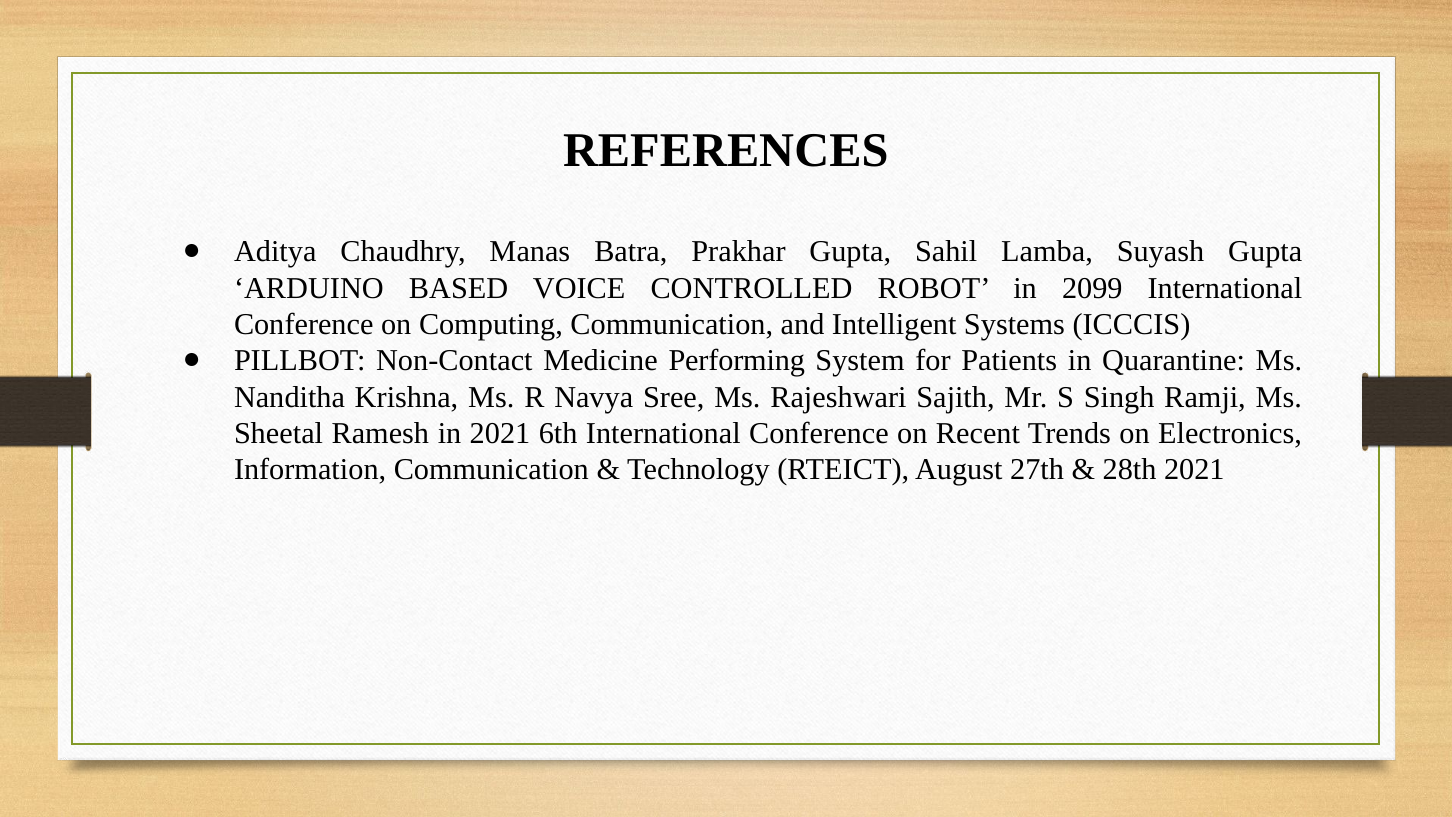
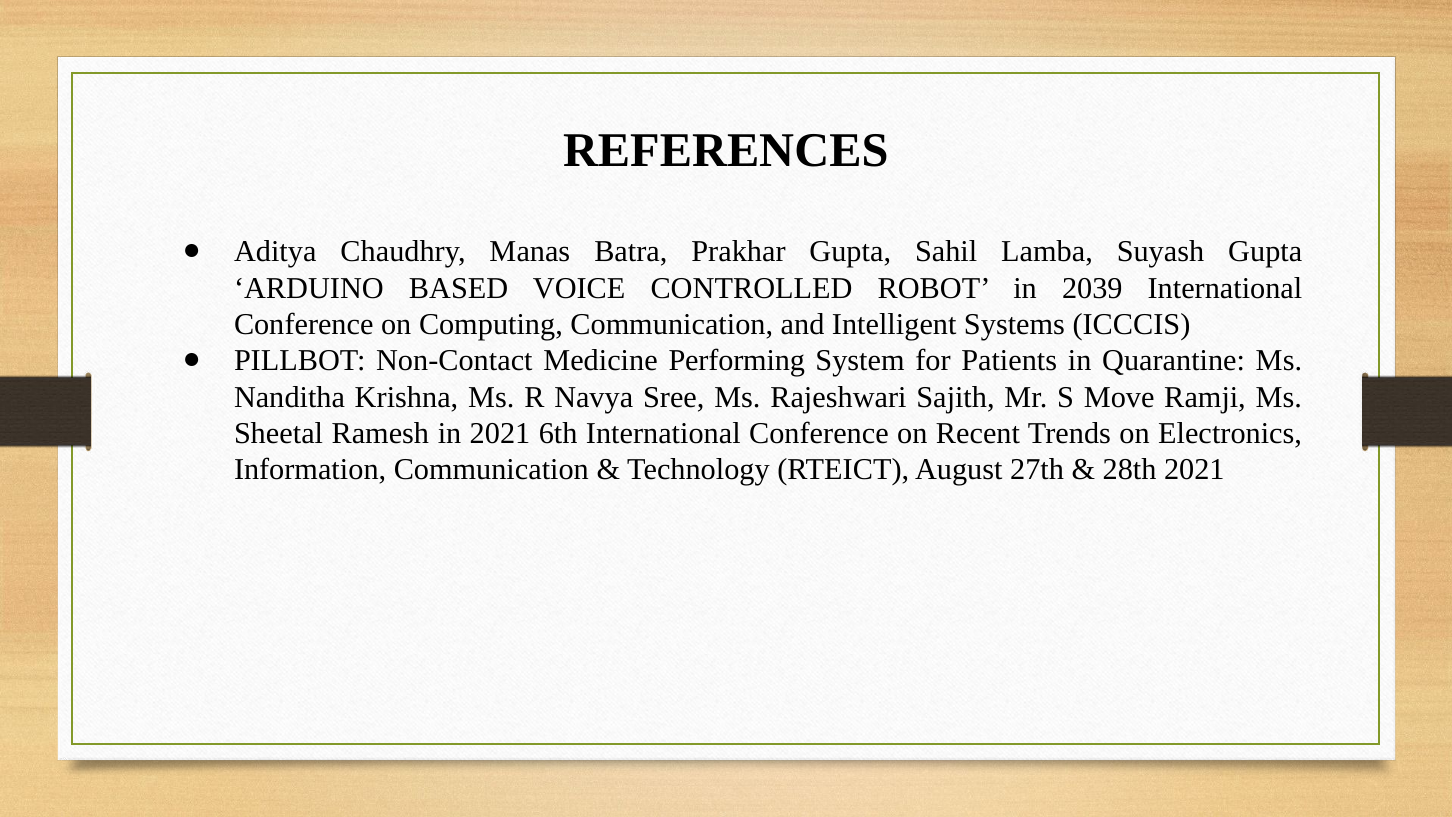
2099: 2099 -> 2039 (1092, 288)
Singh: Singh -> Move (1119, 397)
